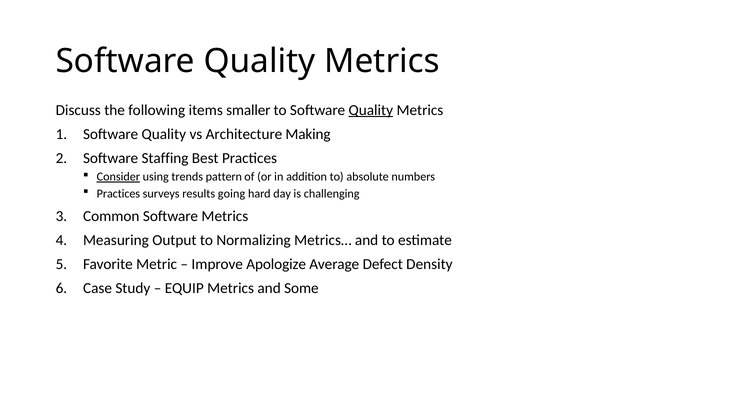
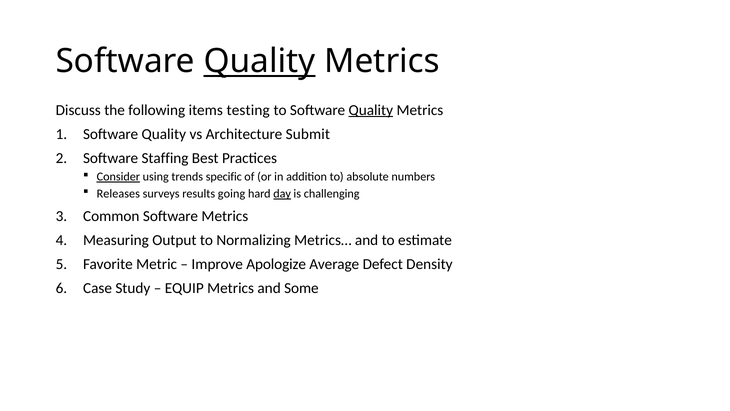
Quality underline: none -> present (260, 61)
smaller: smaller -> testing (248, 110)
Making: Making -> Submit (308, 134)
pattern: pattern -> specific (224, 177)
Practices: Practices -> Releases (118, 194)
day underline: none -> present (282, 194)
